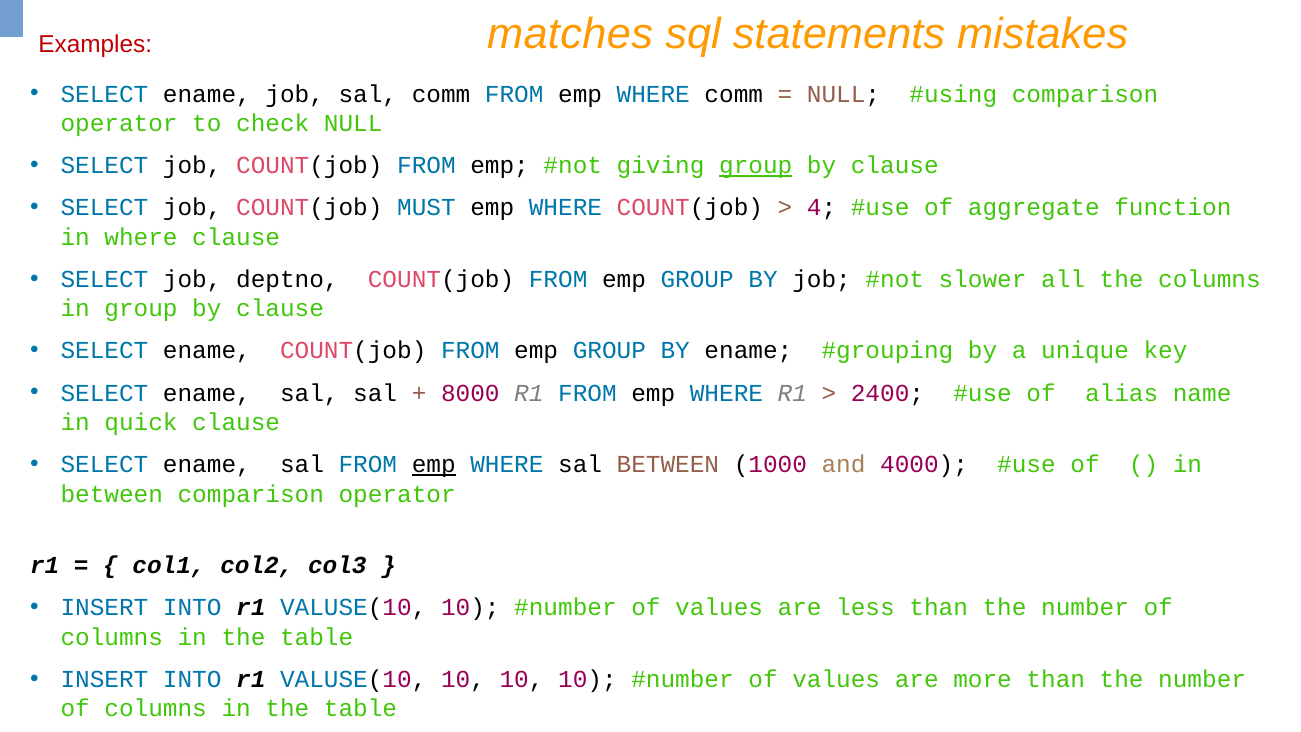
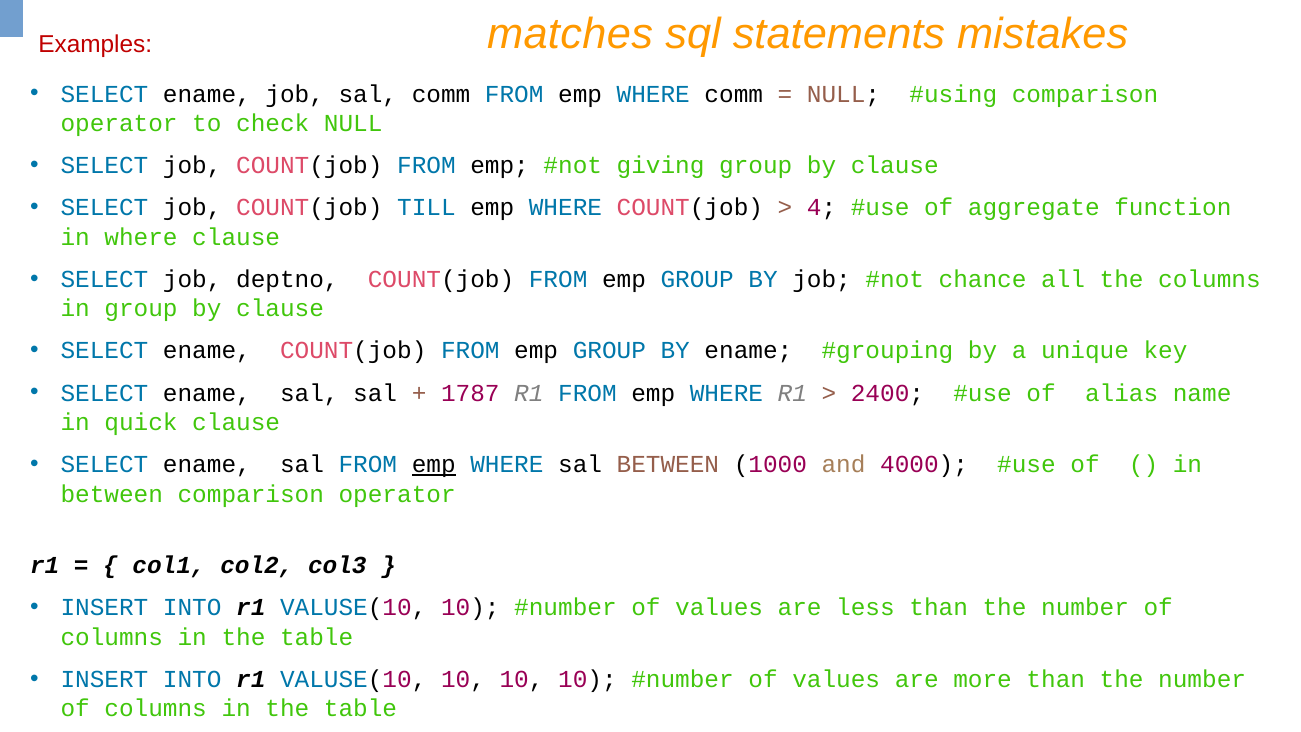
group underline: present -> none (756, 166)
MUST: MUST -> TILL (426, 208)
slower: slower -> chance (983, 279)
8000: 8000 -> 1787 (470, 393)
